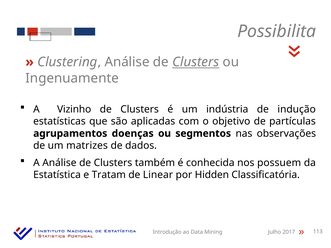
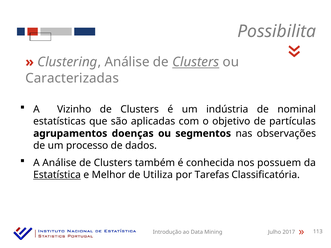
Ingenuamente: Ingenuamente -> Caracterizadas (72, 78)
indução: indução -> nominal (297, 109)
matrizes: matrizes -> processo (87, 146)
Estatística underline: none -> present (57, 175)
Tratam: Tratam -> Melhor (109, 175)
Linear: Linear -> Utiliza (158, 175)
Hidden: Hidden -> Tarefas (212, 175)
